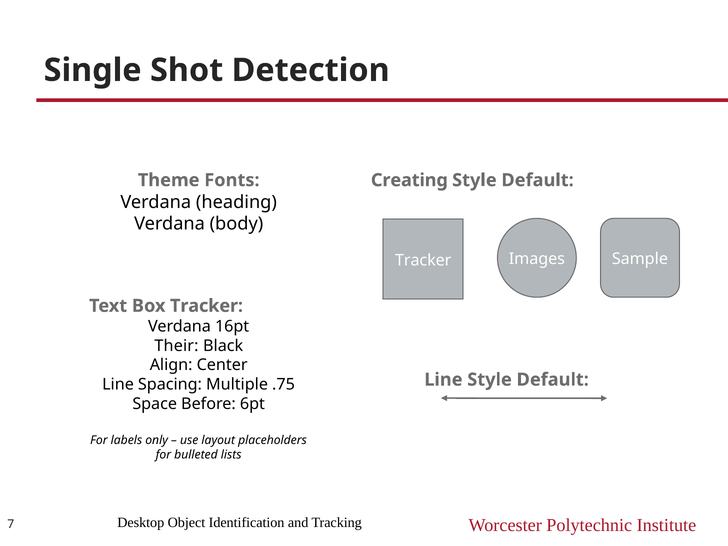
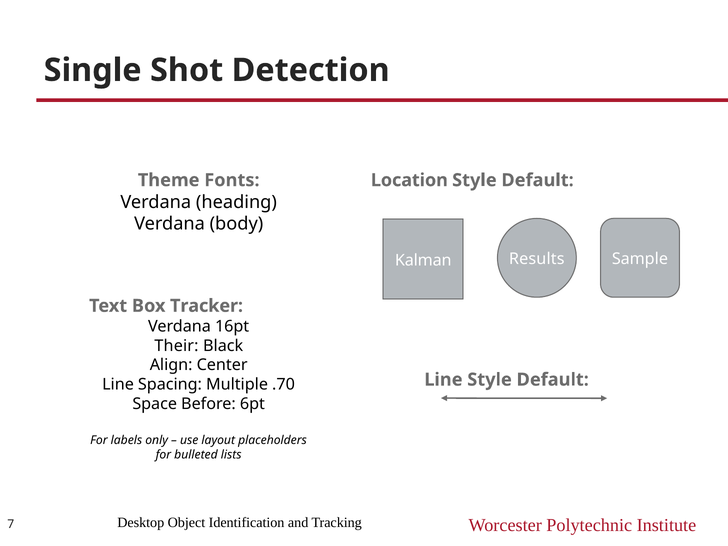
Creating: Creating -> Location (409, 180)
Images: Images -> Results (537, 259)
Tracker: Tracker -> Kalman (423, 260)
.75: .75 -> .70 (284, 385)
